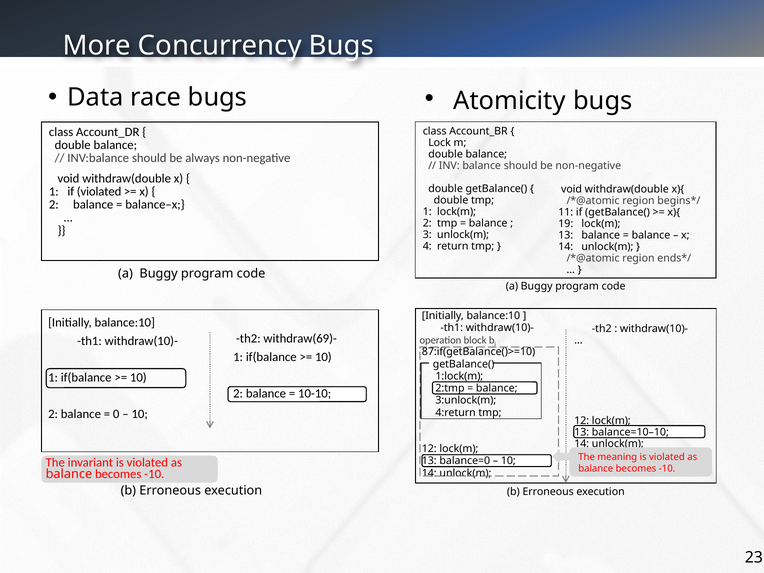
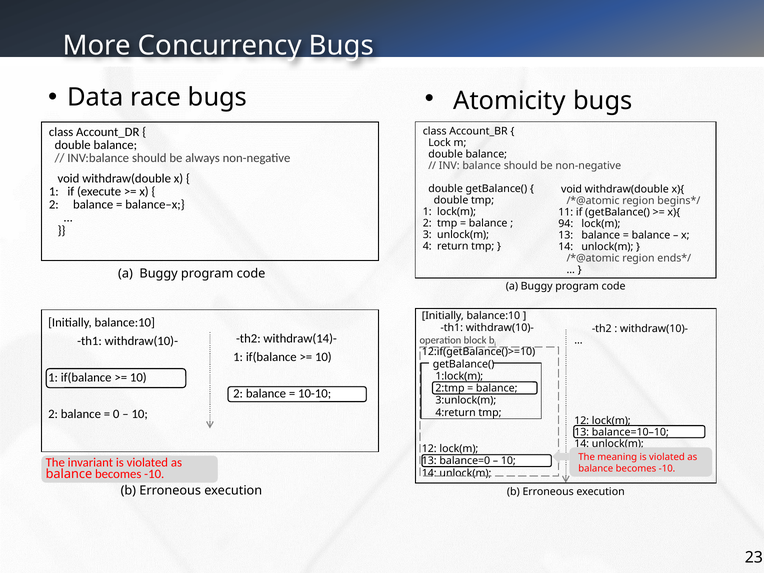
if violated: violated -> execute (99, 191)
19: 19 -> 94 (566, 224)
withdraw(69)-: withdraw(69)- -> withdraw(14)- (300, 339)
87:if(getBalance()>=10: 87:if(getBalance()>=10 -> 12:if(getBalance()>=10 (479, 352)
